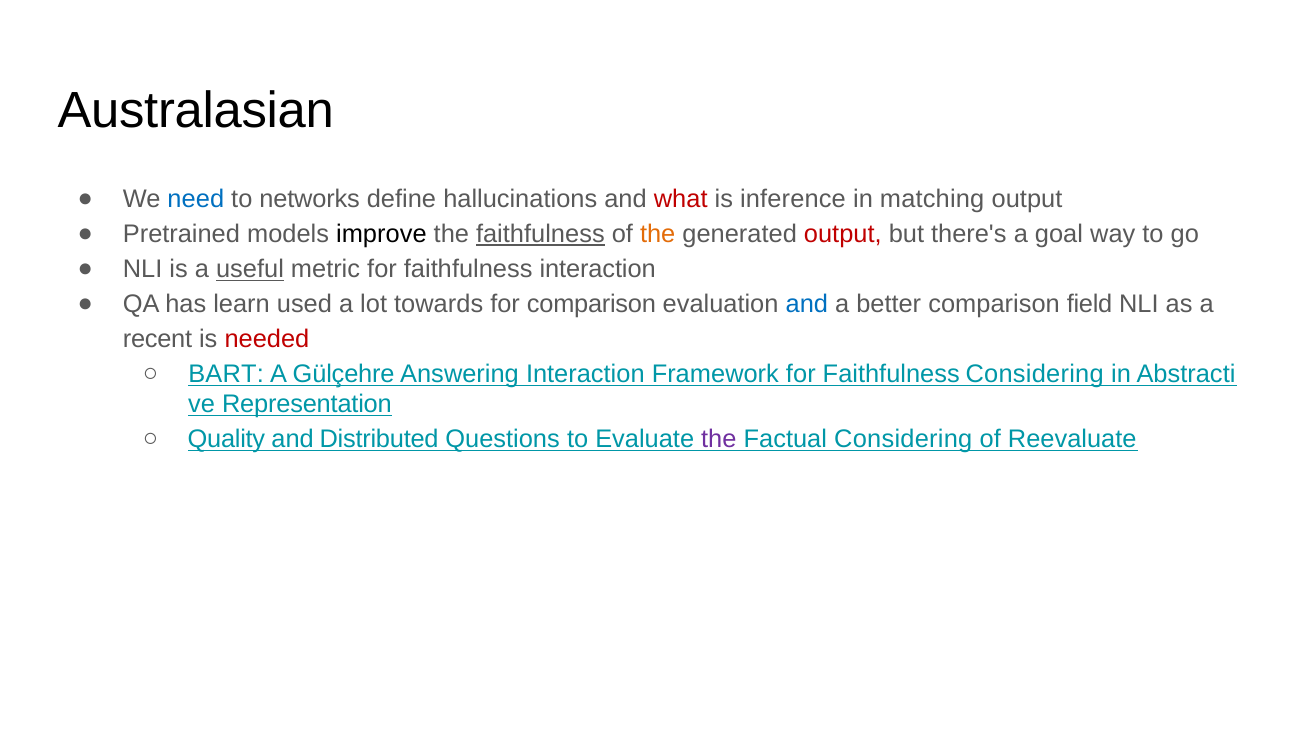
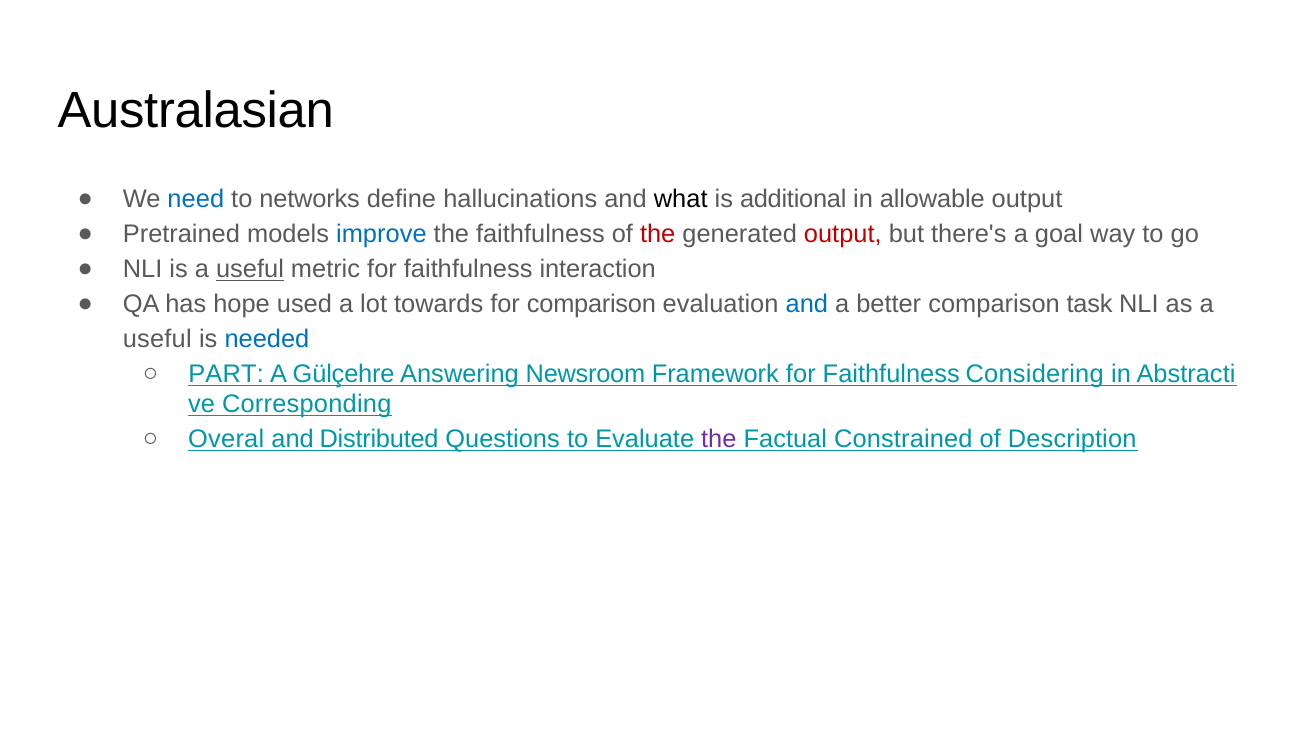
what colour: red -> black (681, 199)
inference: inference -> additional (793, 199)
matching: matching -> allowable (932, 199)
improve colour: black -> blue (381, 234)
faithfulness underline: present -> none (540, 234)
the colour: orange -> red (658, 234)
learn: learn -> hope (242, 304)
field: field -> task (1090, 304)
recent: recent -> useful (157, 339)
needed colour: red -> blue (267, 339)
BART: BART -> PART (226, 374)
Answering Interaction: Interaction -> Newsroom (585, 374)
Representation: Representation -> Corresponding (307, 404)
Quality: Quality -> Overal (226, 439)
Factual Considering: Considering -> Constrained (903, 439)
Reevaluate: Reevaluate -> Description (1072, 439)
